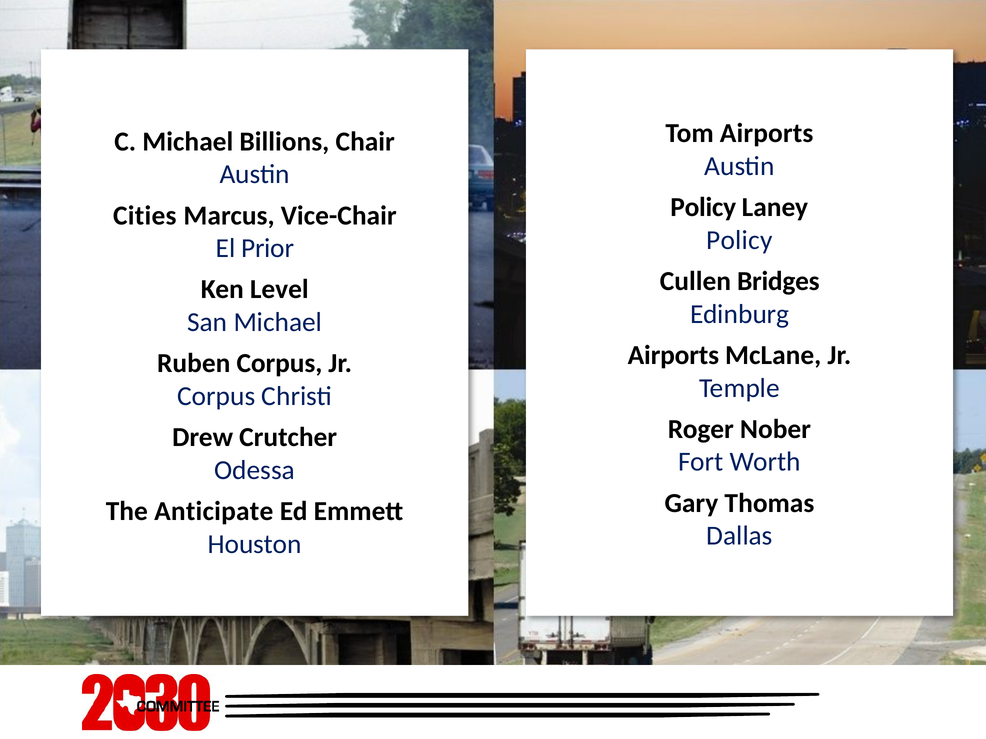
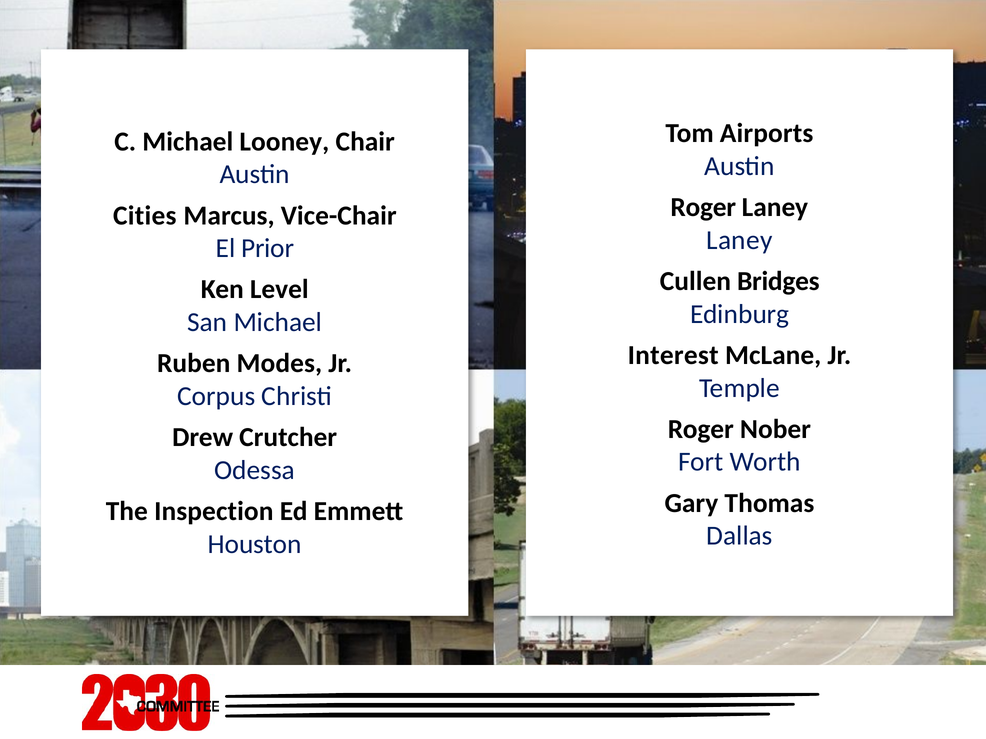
Billions: Billions -> Looney (284, 142)
Policy: Policy -> Roger (703, 207)
Policy: Policy -> Laney (739, 240)
Airports: Airports -> Interest (673, 355)
Ruben Corpus: Corpus -> Modes (279, 364)
Anticipate: Anticipate -> Inspection (214, 512)
